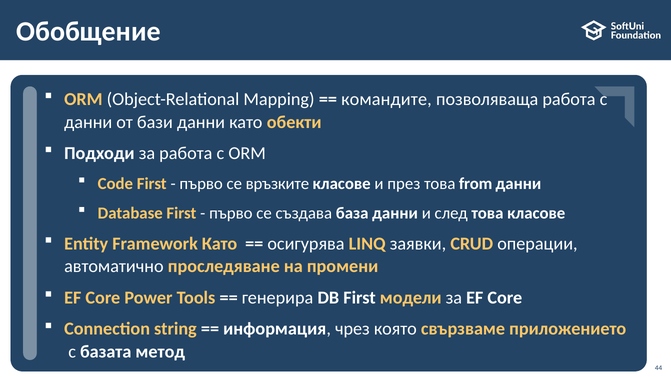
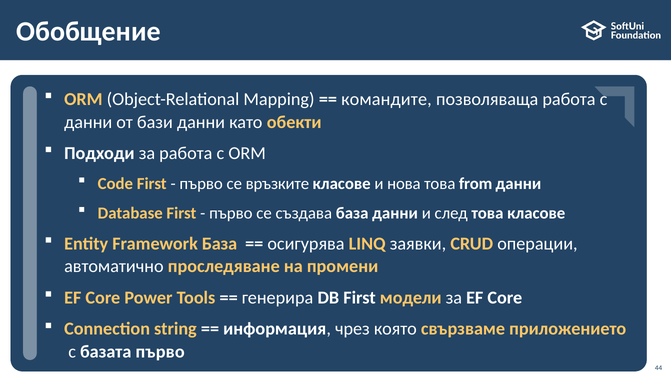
през: през -> нова (404, 184)
Framework Като: Като -> База (220, 244)
базата метод: метод -> първо (160, 352)
